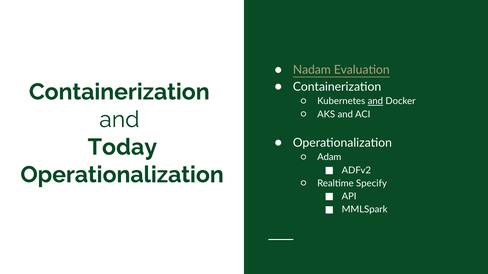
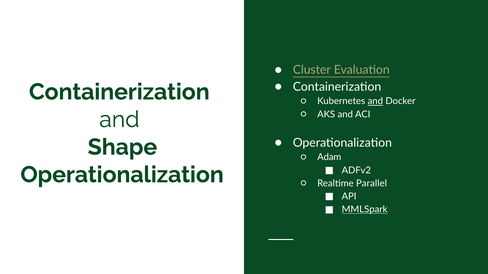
Nadam: Nadam -> Cluster (312, 70)
Today: Today -> Shape (122, 147)
Specify: Specify -> Parallel (371, 184)
MMLSpark underline: none -> present (365, 210)
